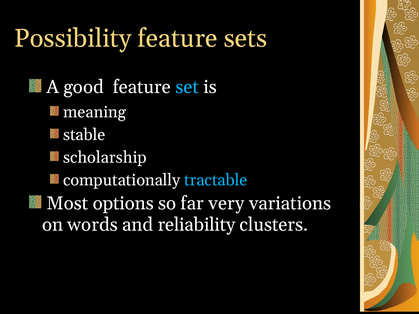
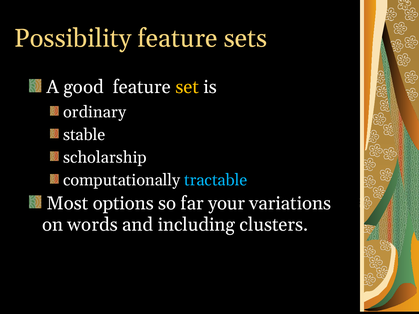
set colour: light blue -> yellow (187, 87)
meaning: meaning -> ordinary (95, 112)
very: very -> your (227, 203)
reliability: reliability -> including (196, 225)
